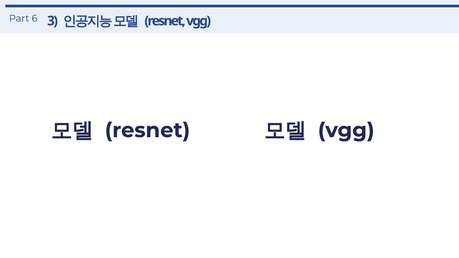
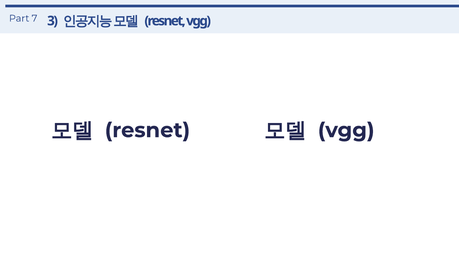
6: 6 -> 7 (34, 18)
